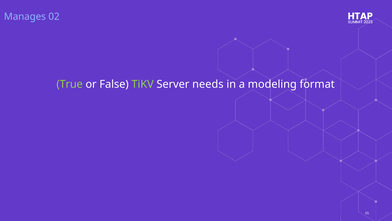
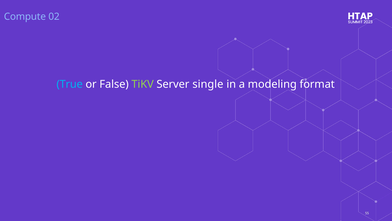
Manages: Manages -> Compute (25, 17)
True colour: light green -> light blue (70, 84)
needs: needs -> single (208, 84)
